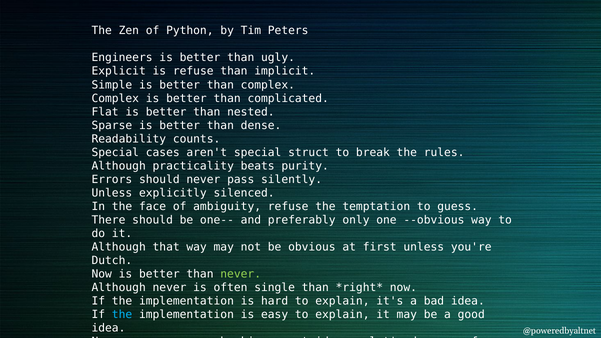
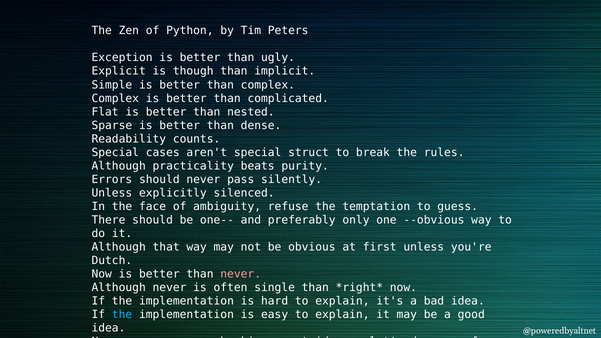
Engineers: Engineers -> Exception (122, 58)
is refuse: refuse -> though (193, 71)
never colour: light green -> pink (241, 274)
